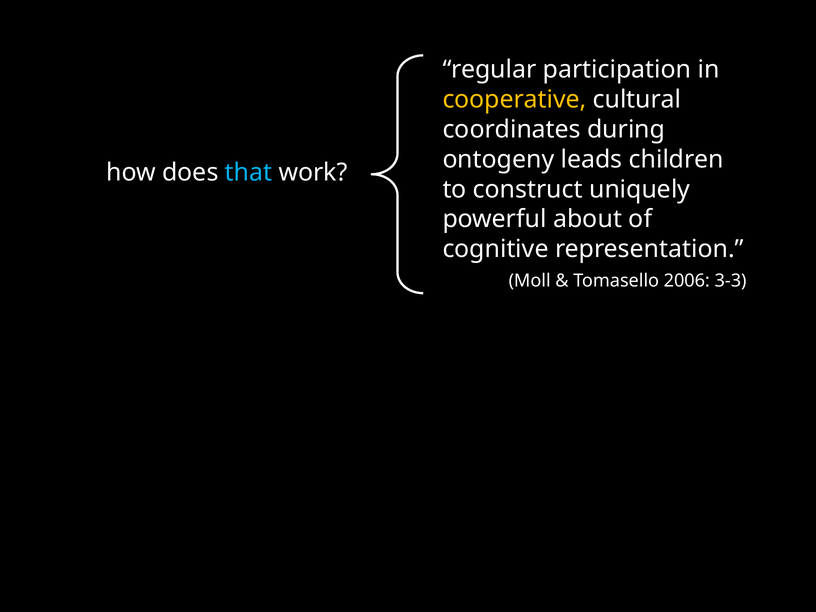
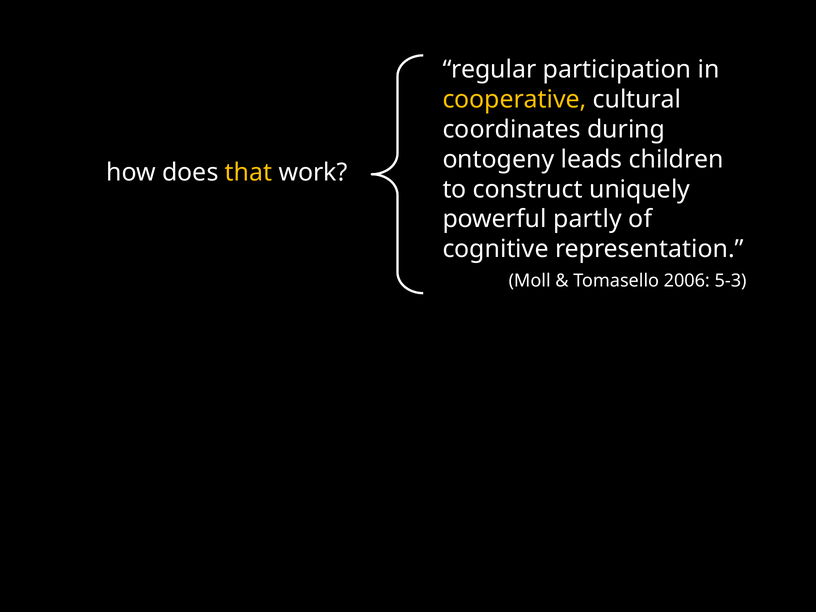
that colour: light blue -> yellow (249, 173)
about: about -> partly (587, 219)
3-3: 3-3 -> 5-3 (731, 281)
